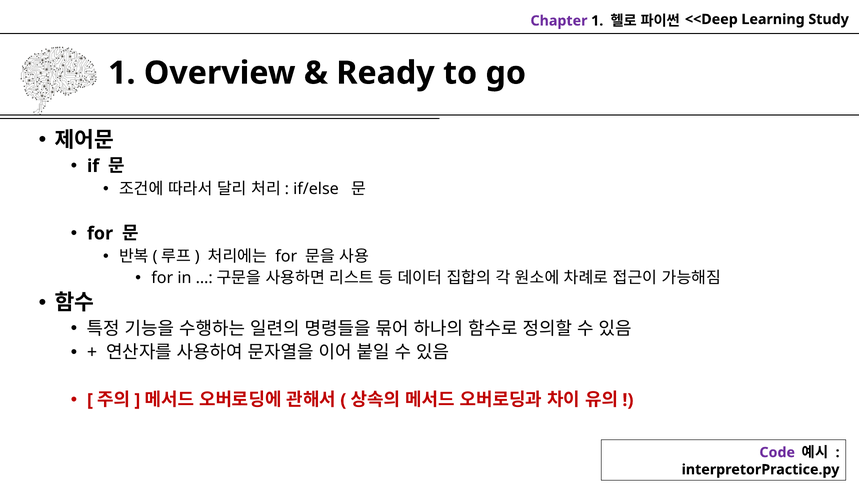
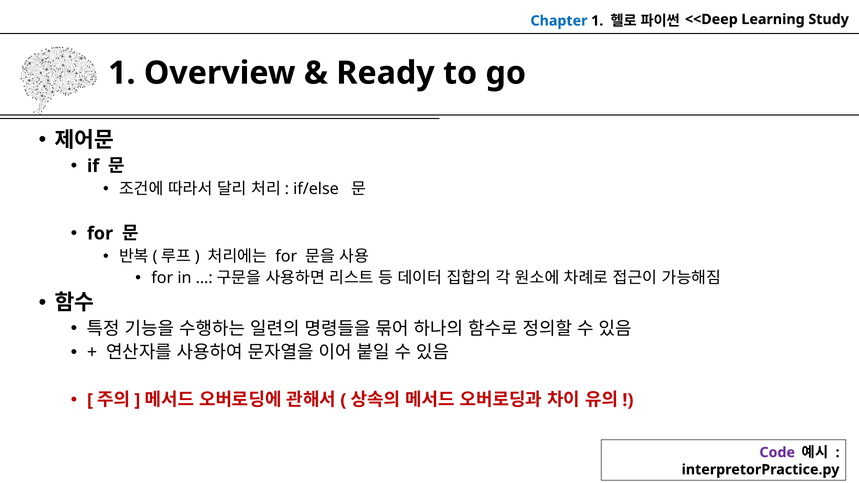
Chapter colour: purple -> blue (559, 21)
